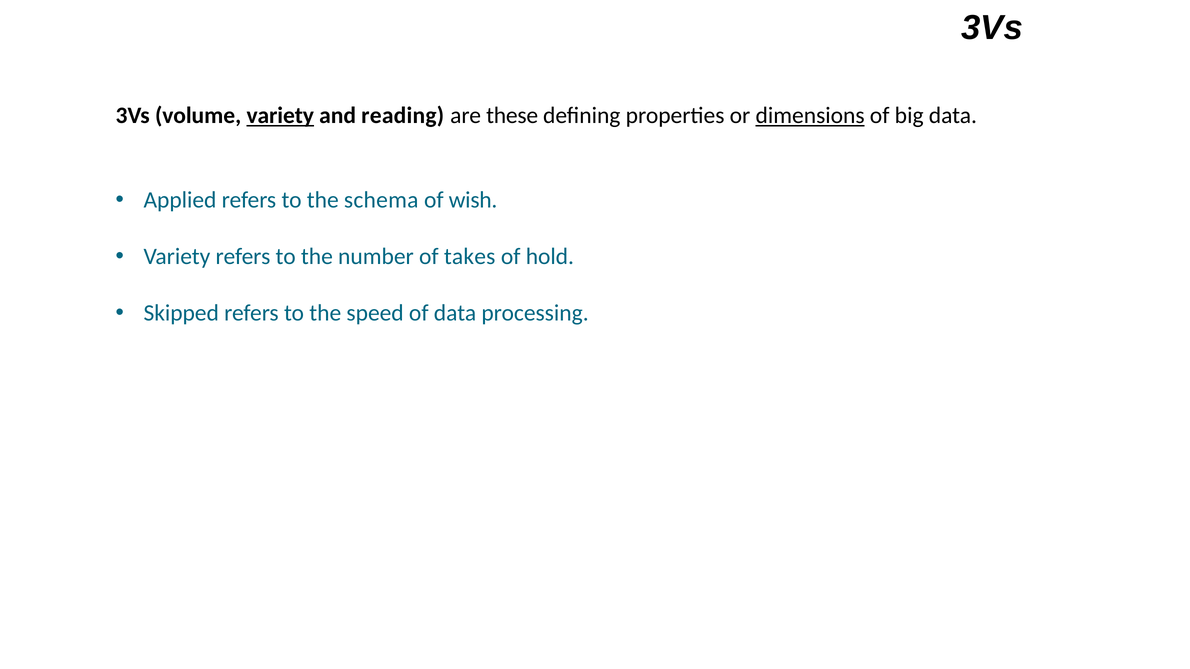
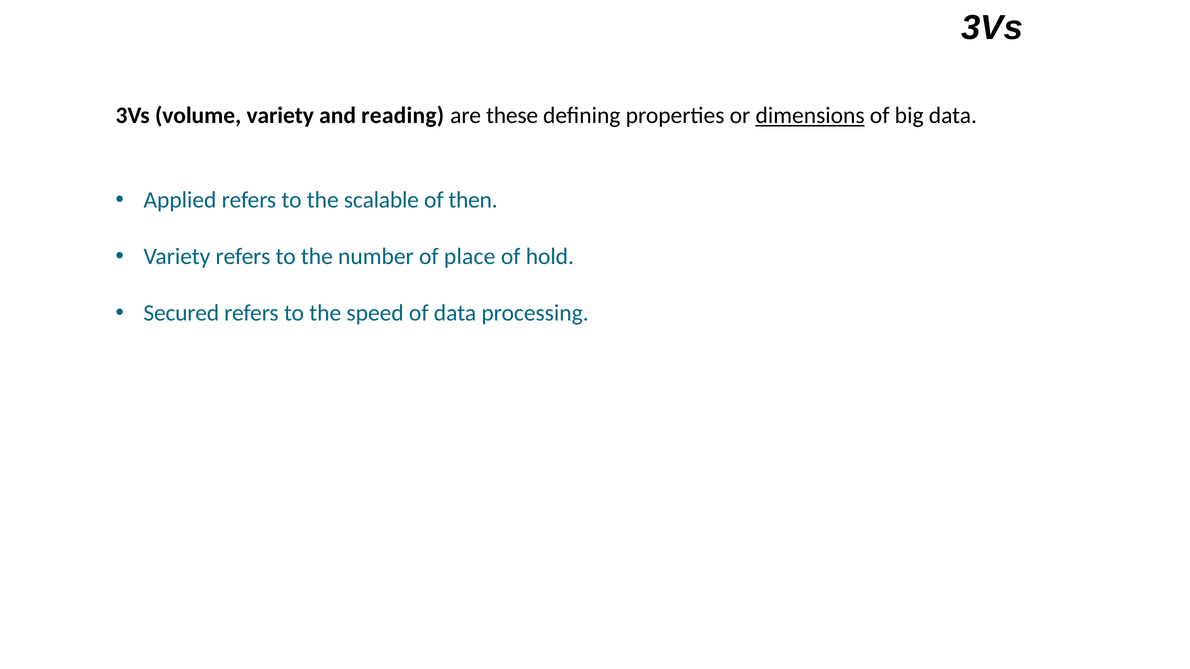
variety underline: present -> none (280, 116)
schema: schema -> scalable (381, 200)
wish: wish -> then (473, 200)
takes: takes -> place (470, 257)
Skipped: Skipped -> Secured (181, 313)
